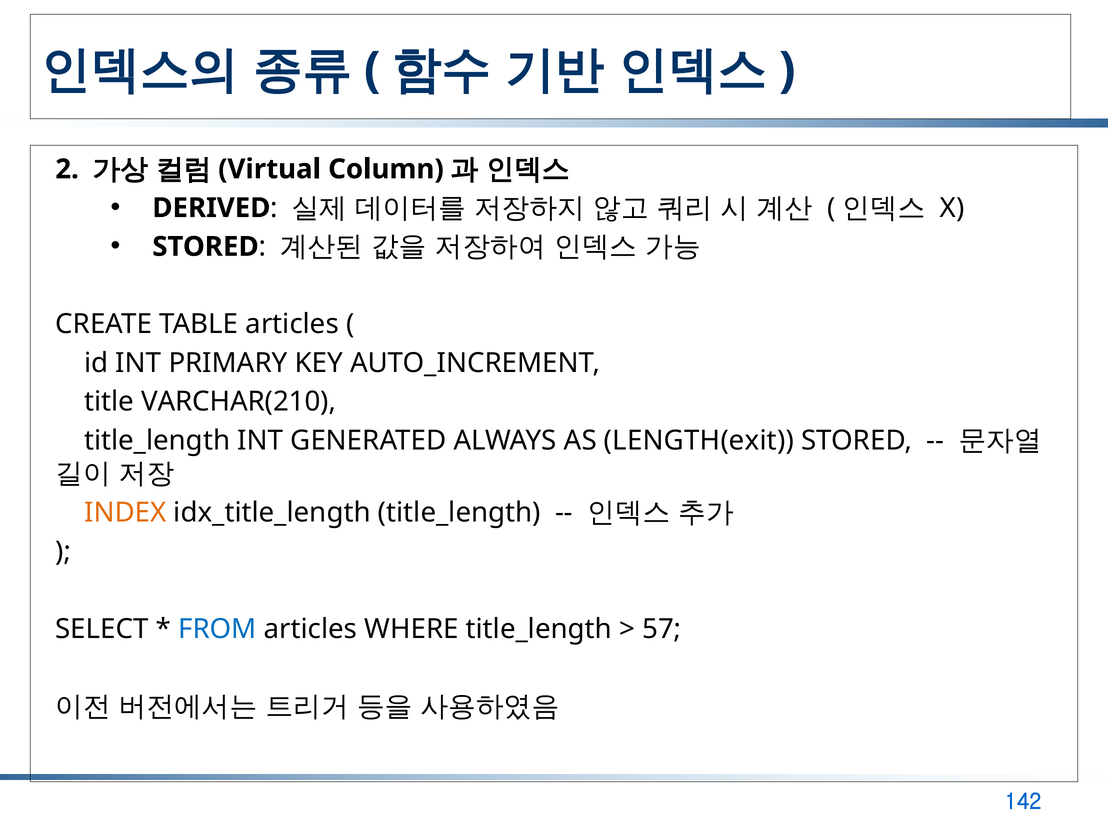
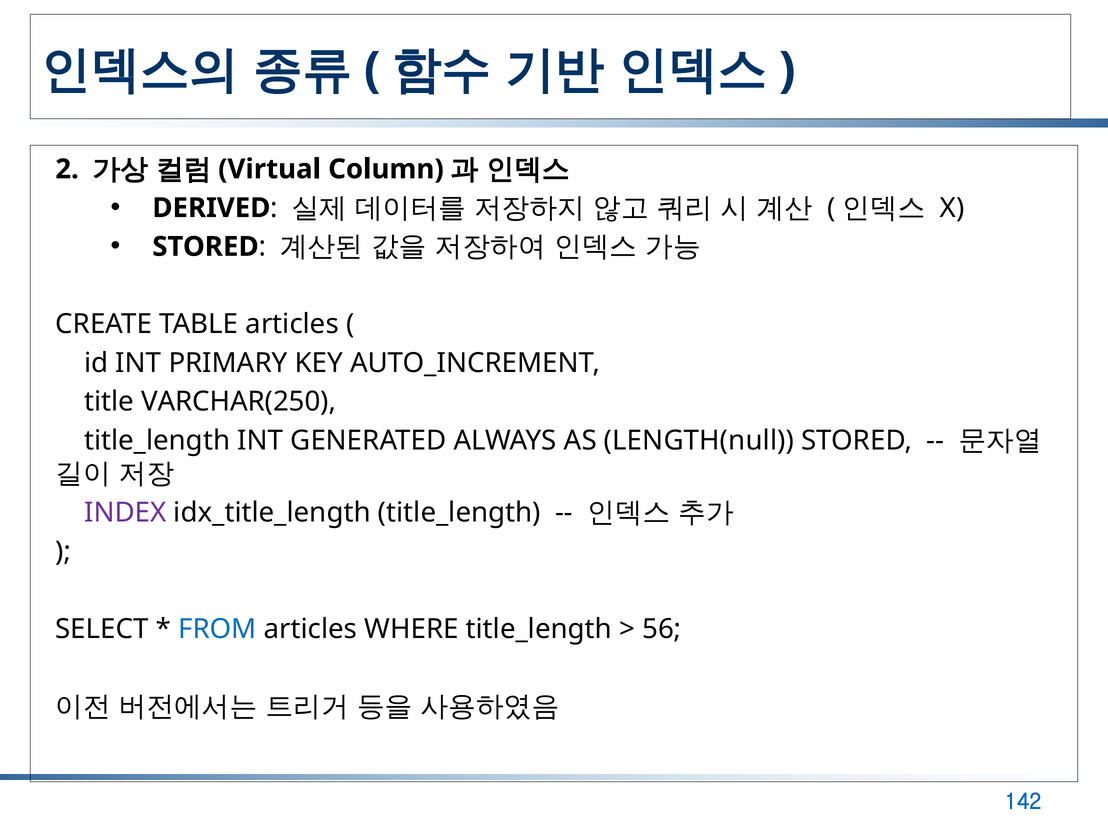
VARCHAR(210: VARCHAR(210 -> VARCHAR(250 (239, 402)
LENGTH(exit: LENGTH(exit -> LENGTH(null (699, 441)
INDEX colour: orange -> purple (125, 513)
57: 57 -> 56 (662, 629)
